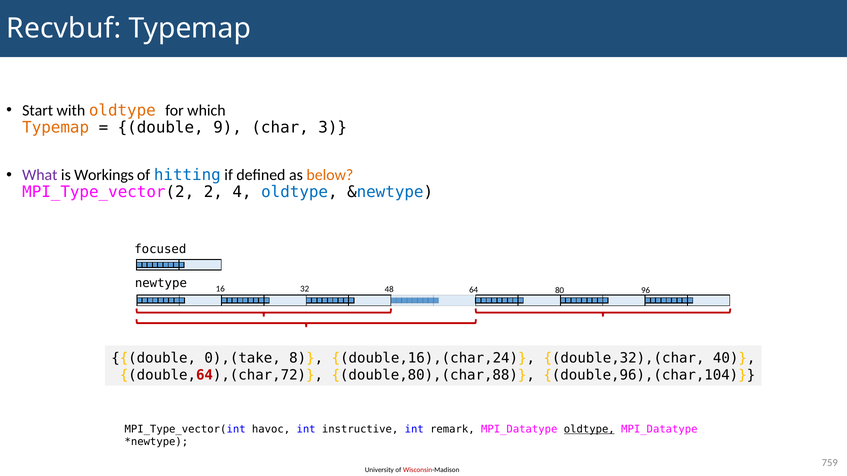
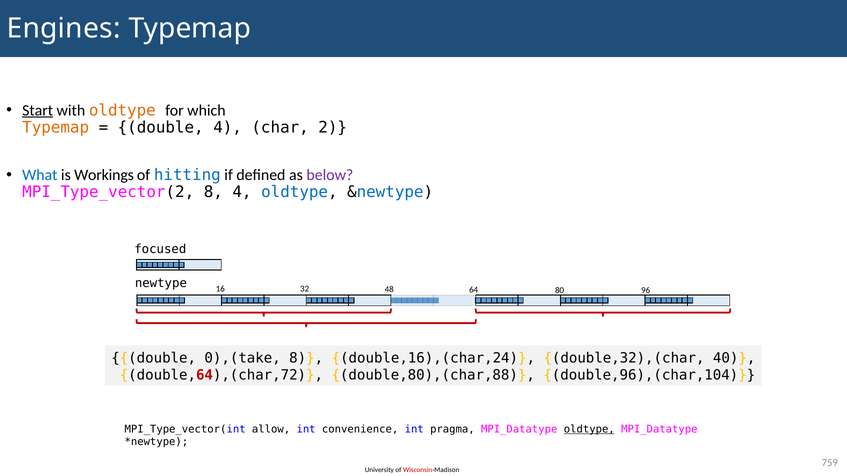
Recvbuf: Recvbuf -> Engines (64, 28)
Start underline: none -> present (38, 110)
double 9: 9 -> 4 (228, 128)
3: 3 -> 2 (333, 128)
What colour: purple -> blue (40, 175)
below colour: orange -> purple (330, 175)
MPI_Type_vector(2 2: 2 -> 8 (213, 192)
havoc: havoc -> allow (271, 429)
instructive: instructive -> convenience (360, 429)
remark: remark -> pragma (452, 429)
